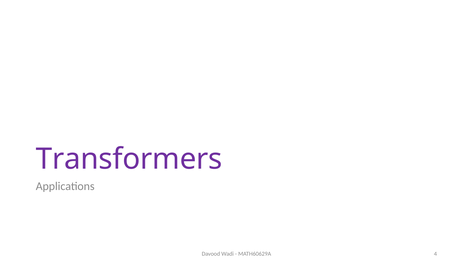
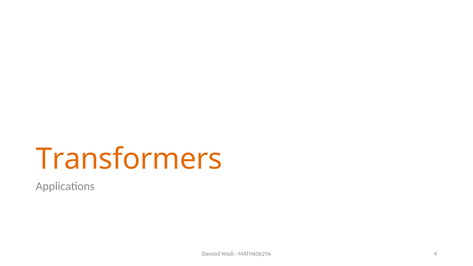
Transformers colour: purple -> orange (129, 159)
